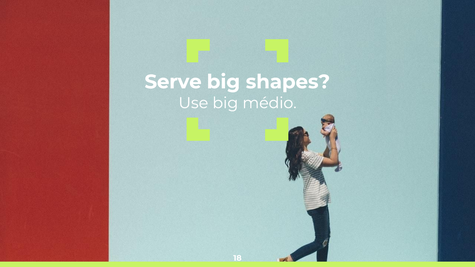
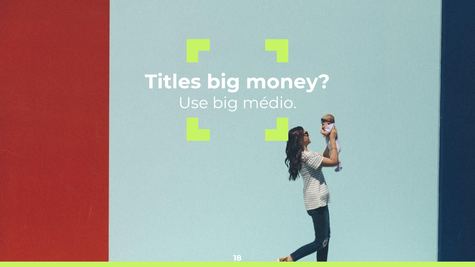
Serve: Serve -> Titles (173, 82)
shapes: shapes -> money (288, 82)
